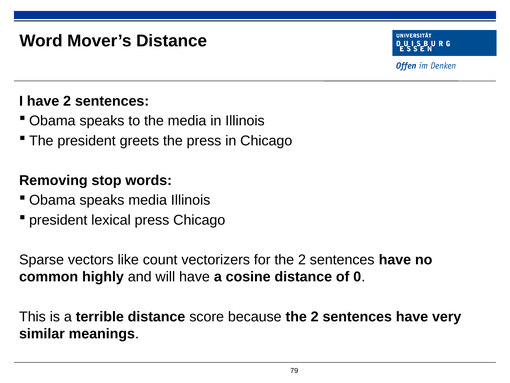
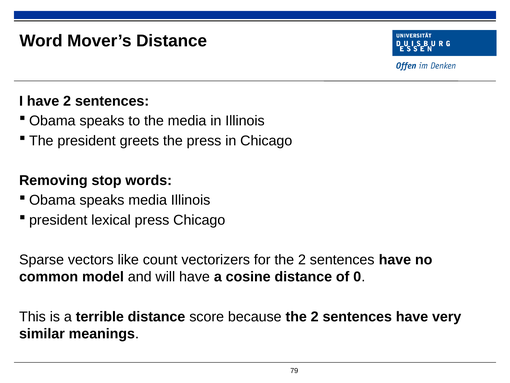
highly: highly -> model (103, 277)
